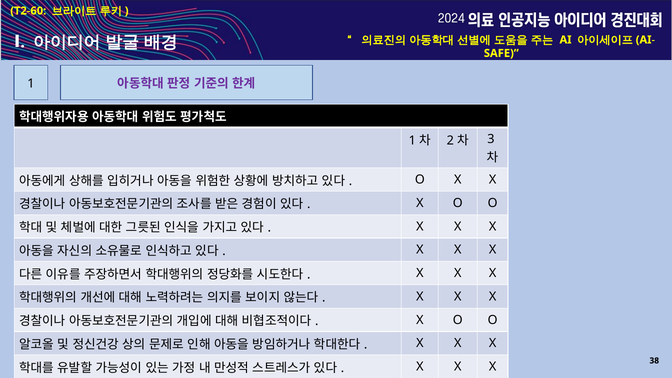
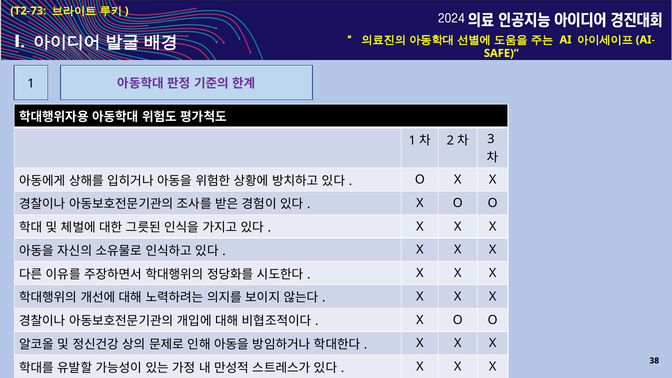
T2-60: T2-60 -> T2-73 (28, 11)
